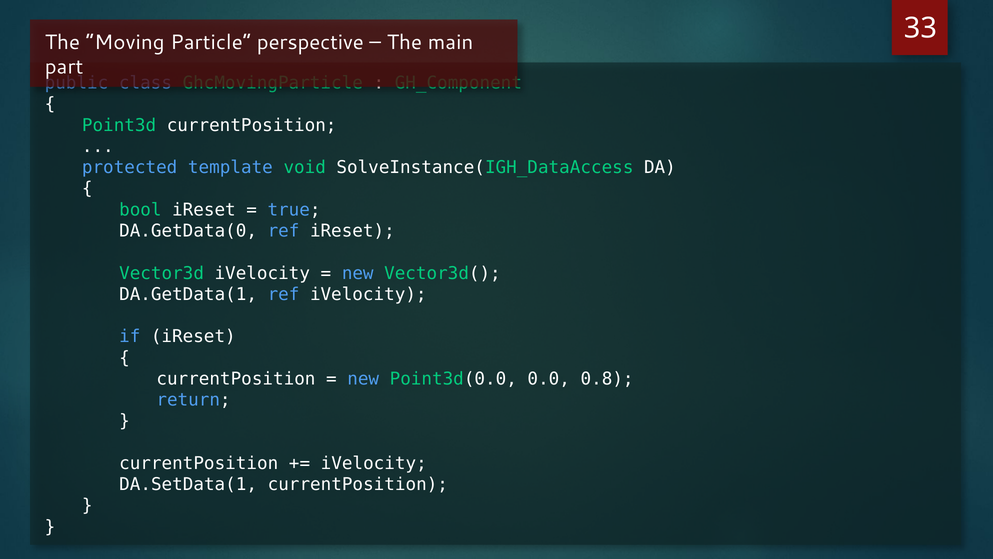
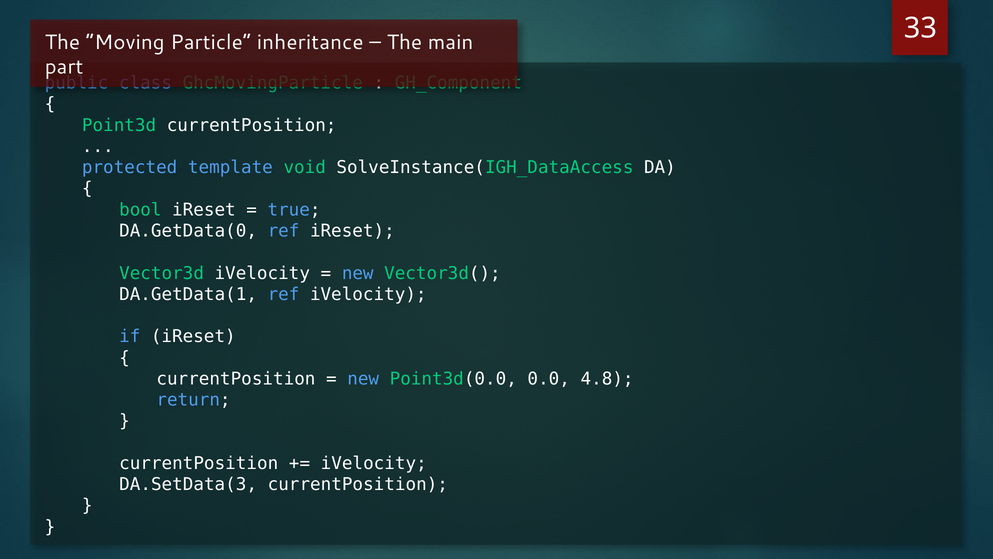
perspective: perspective -> inheritance (310, 42)
0.8: 0.8 -> 4.8 (607, 379)
DA.SetData(1: DA.SetData(1 -> DA.SetData(3 (188, 484)
